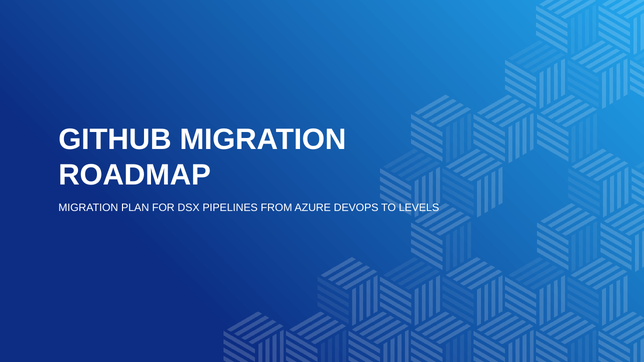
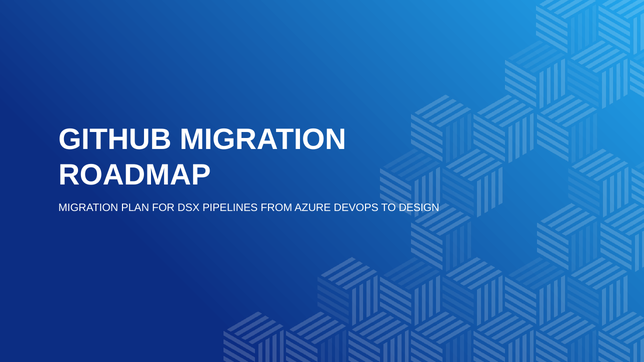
LEVELS: LEVELS -> DESIGN (419, 208)
